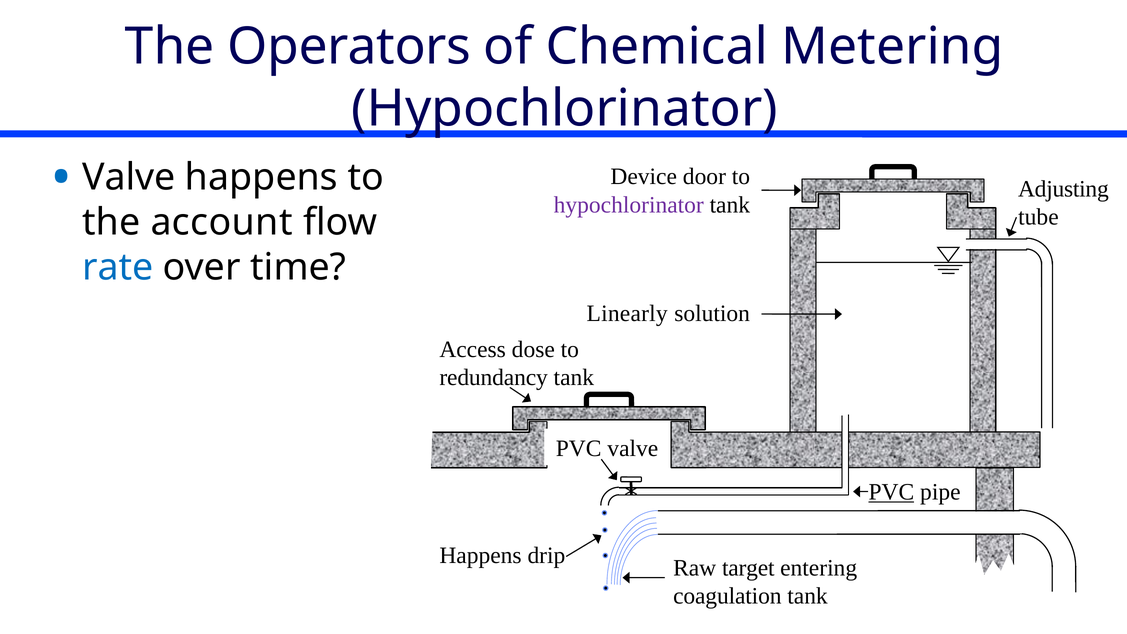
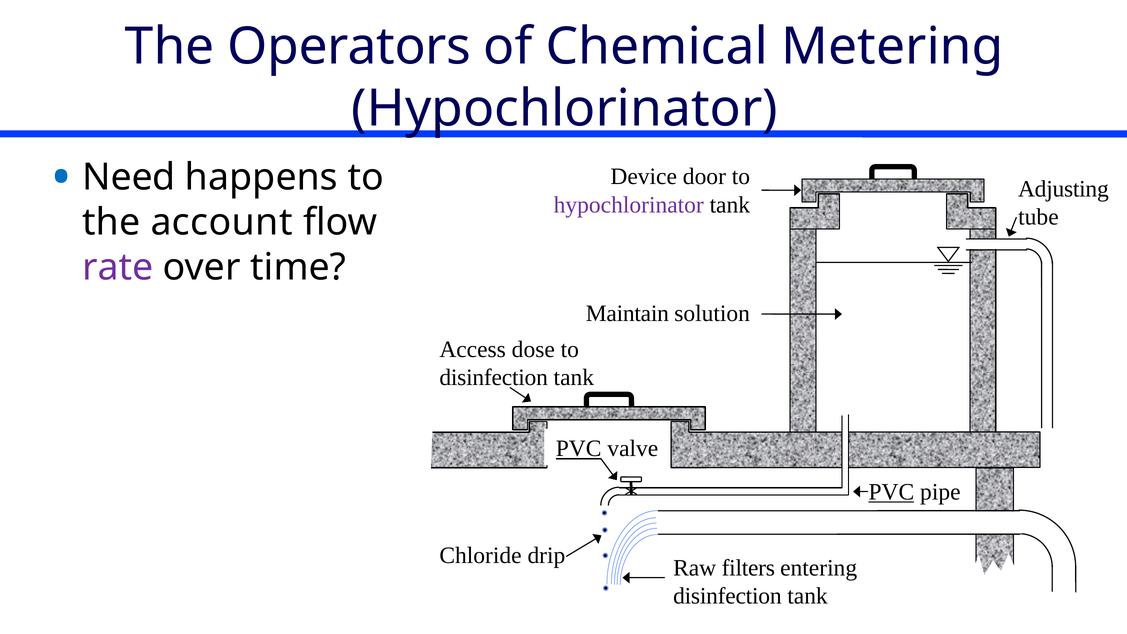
Valve: Valve -> Need (129, 177)
rate colour: blue -> purple (118, 267)
Linearly: Linearly -> Maintain (627, 313)
redundancy: redundancy -> disinfection (494, 378)
PVC underline: none -> present (579, 449)
Happens: Happens -> Chloride (481, 555)
target: target -> filters (748, 568)
coagulation: coagulation -> disinfection (727, 596)
